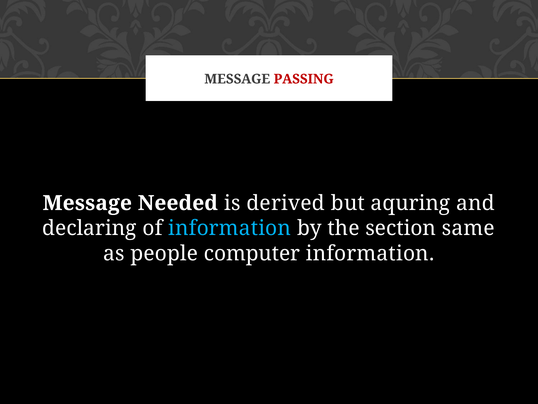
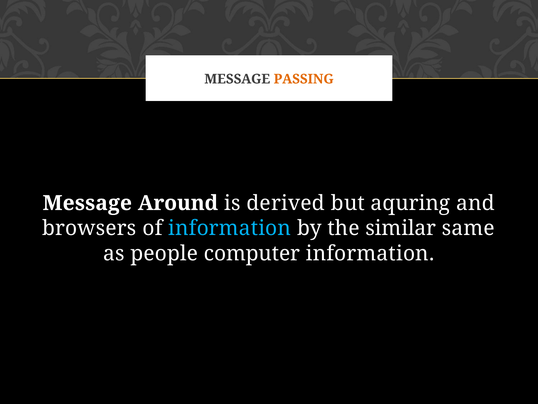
PASSING colour: red -> orange (304, 79)
Needed: Needed -> Around (178, 203)
declaring: declaring -> browsers (89, 228)
section: section -> similar (401, 228)
